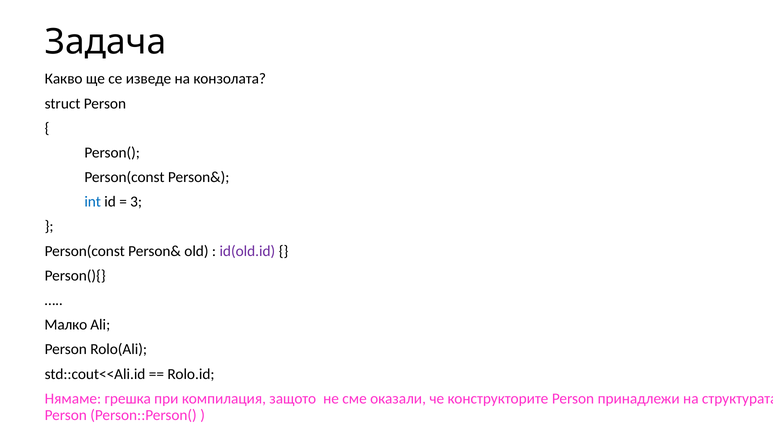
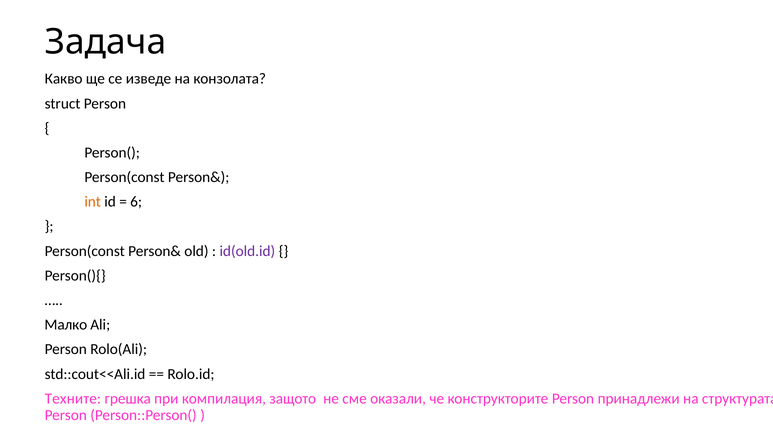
int colour: blue -> orange (93, 202)
3: 3 -> 6 (136, 202)
Нямаме: Нямаме -> Техните (73, 398)
